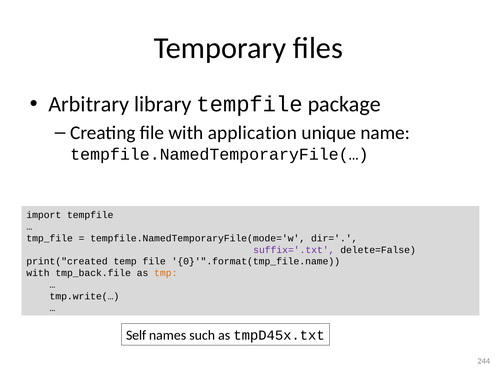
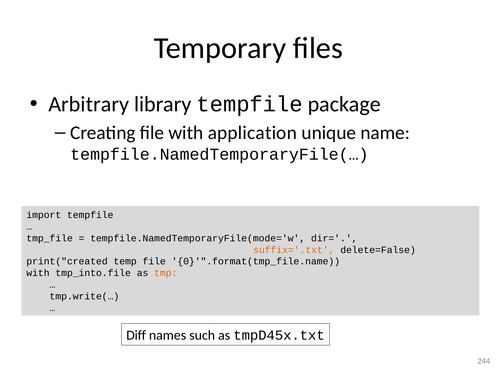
suffix='.txt colour: purple -> orange (294, 250)
tmp_back.file: tmp_back.file -> tmp_into.file (93, 273)
Self: Self -> Diff (136, 335)
